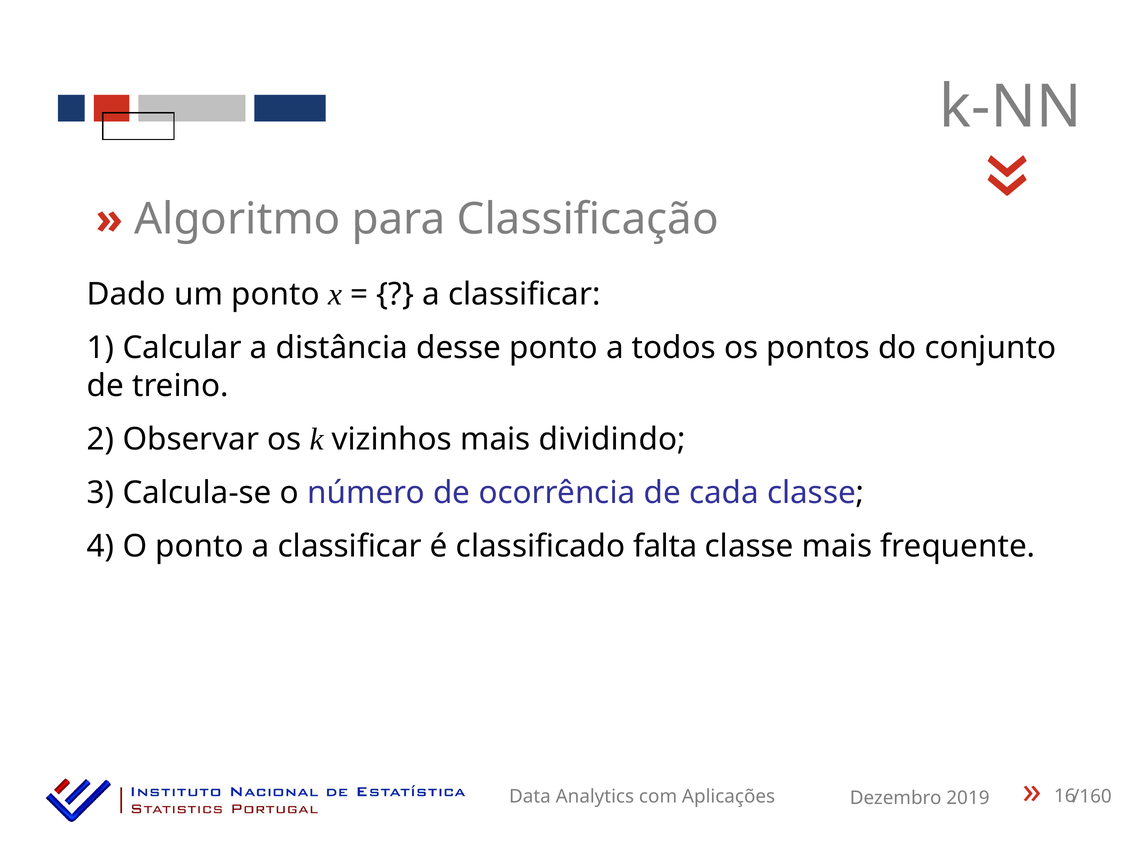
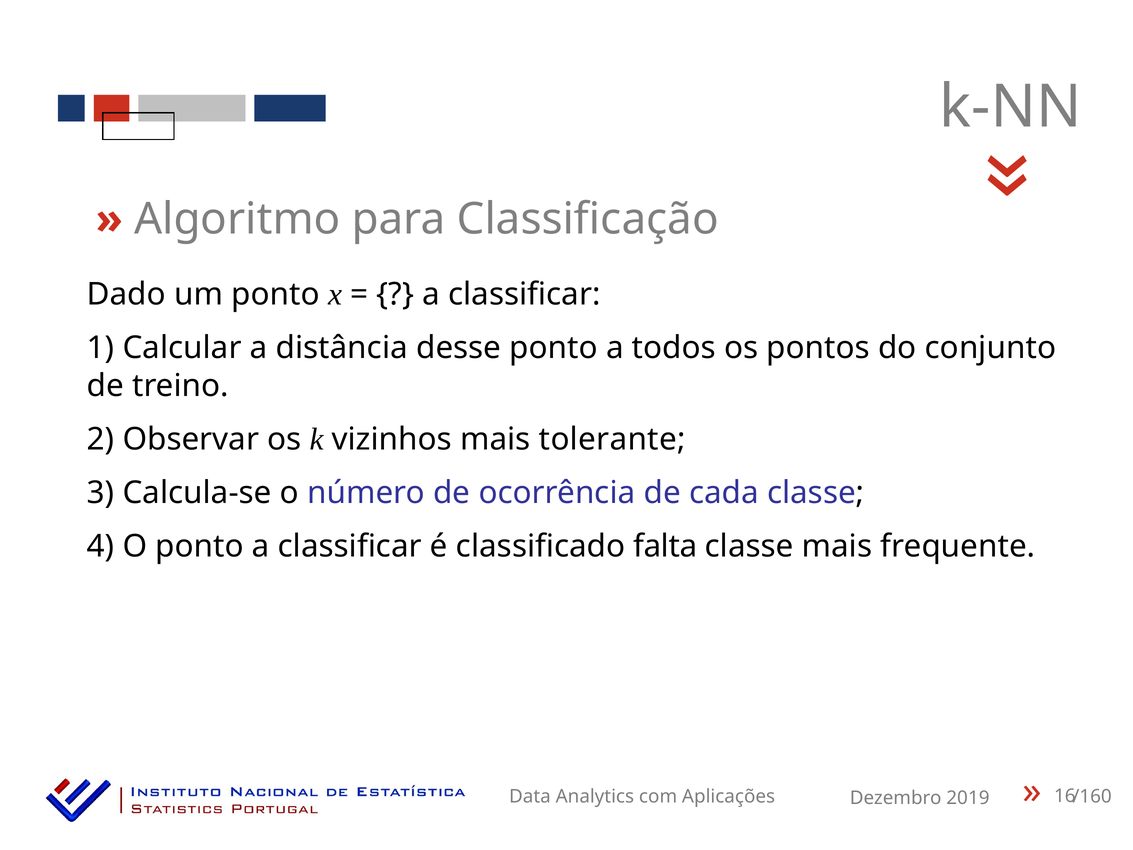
dividindo: dividindo -> tolerante (612, 439)
